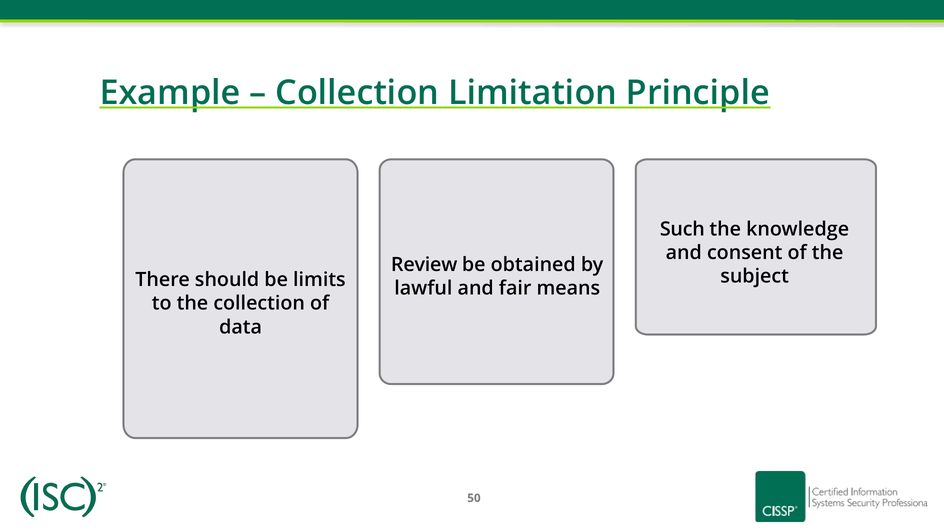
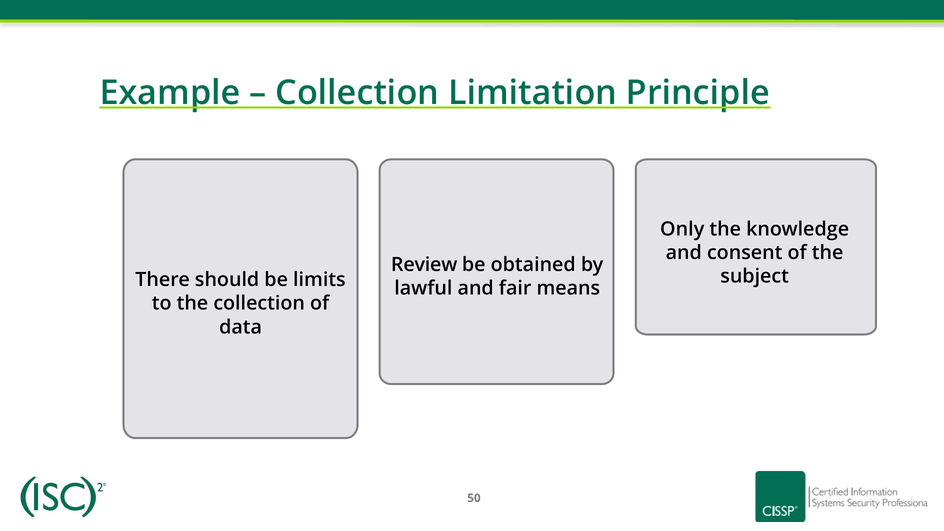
Such: Such -> Only (682, 229)
